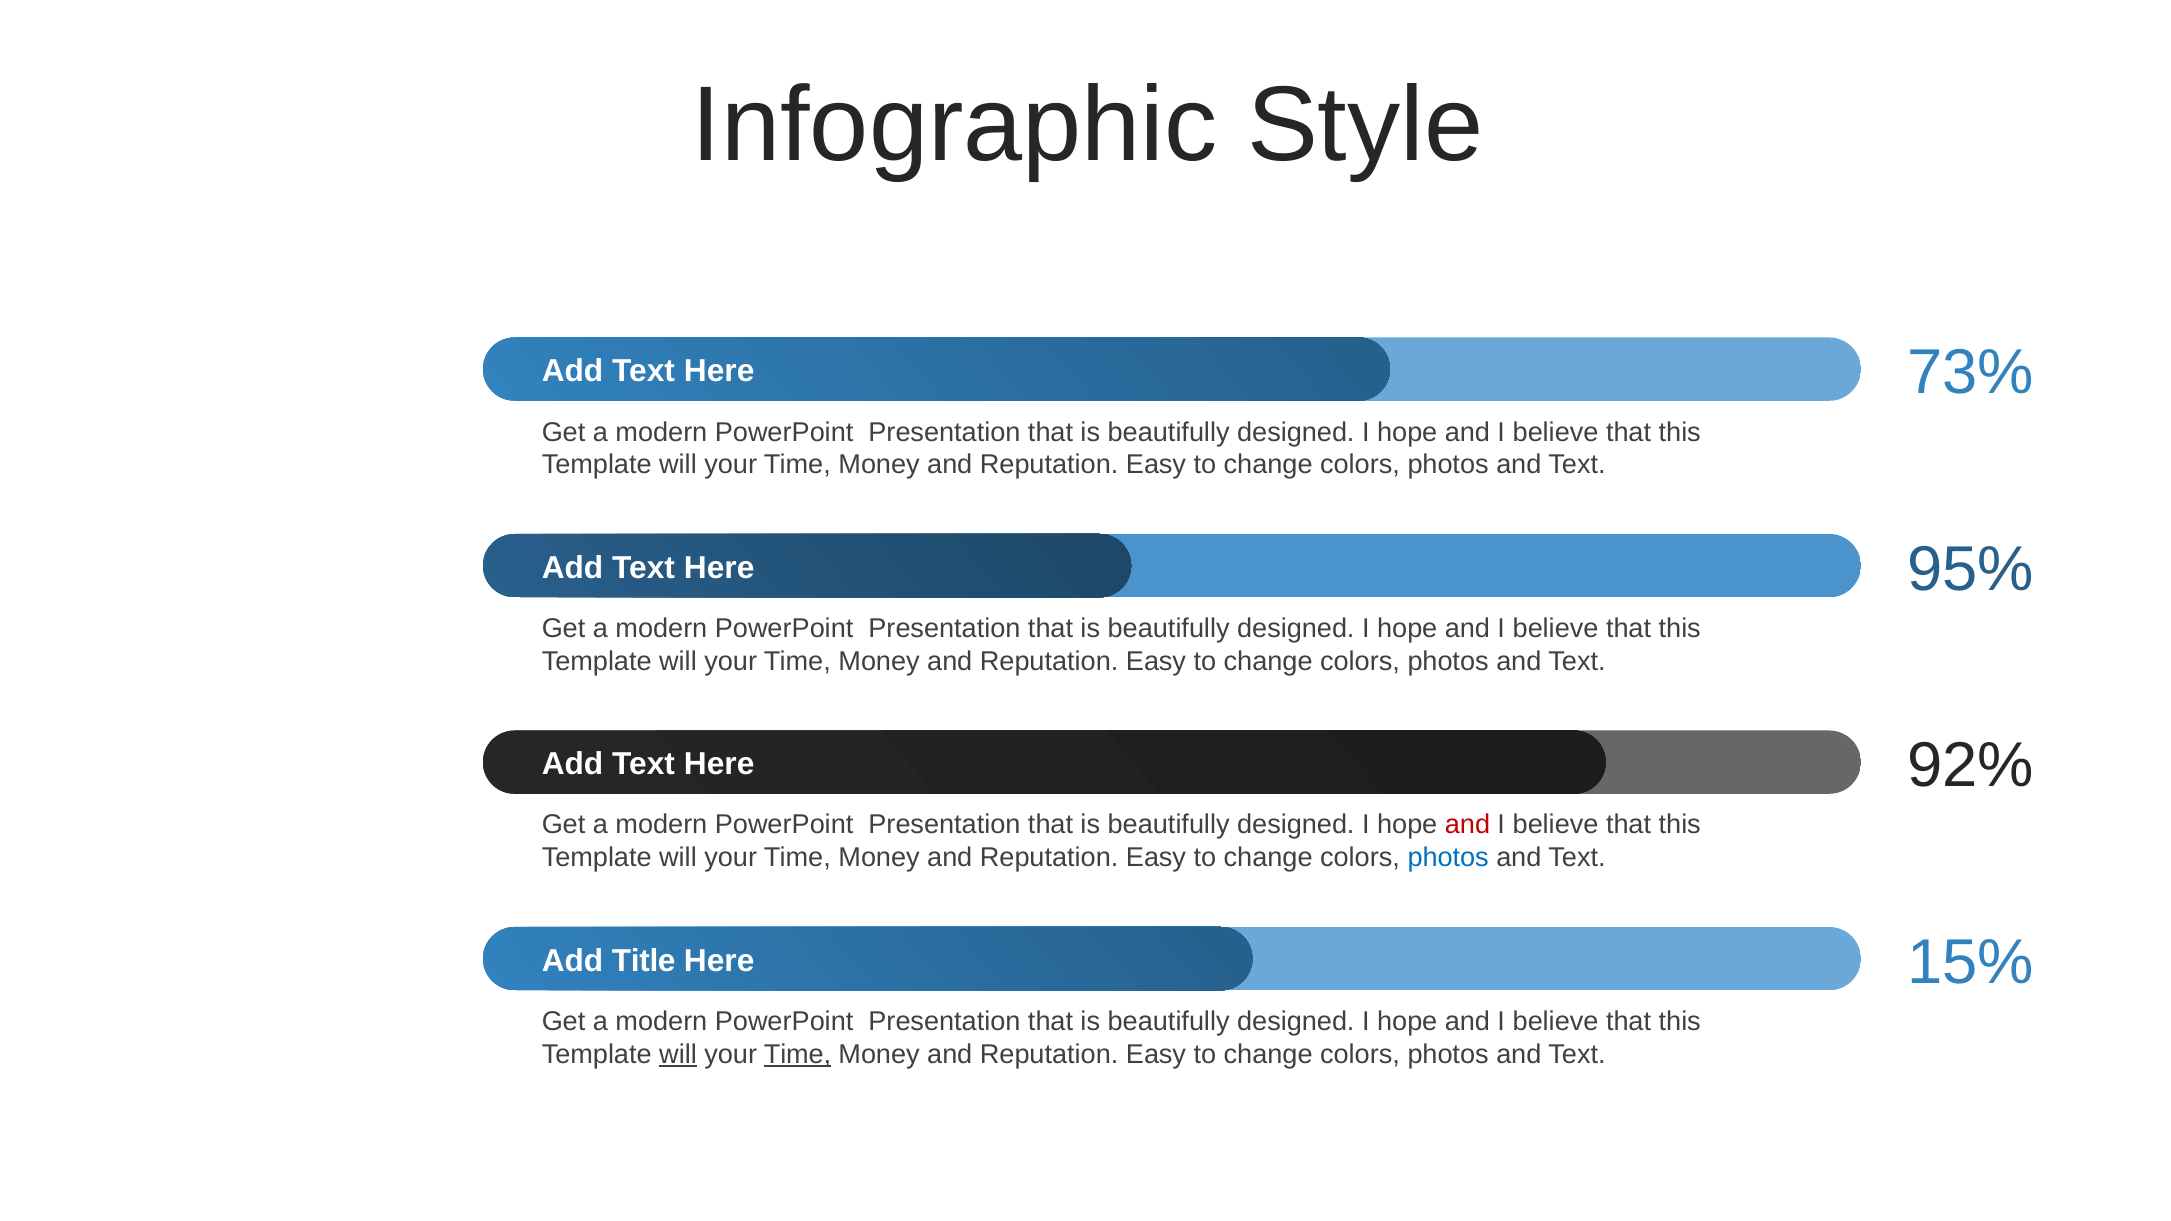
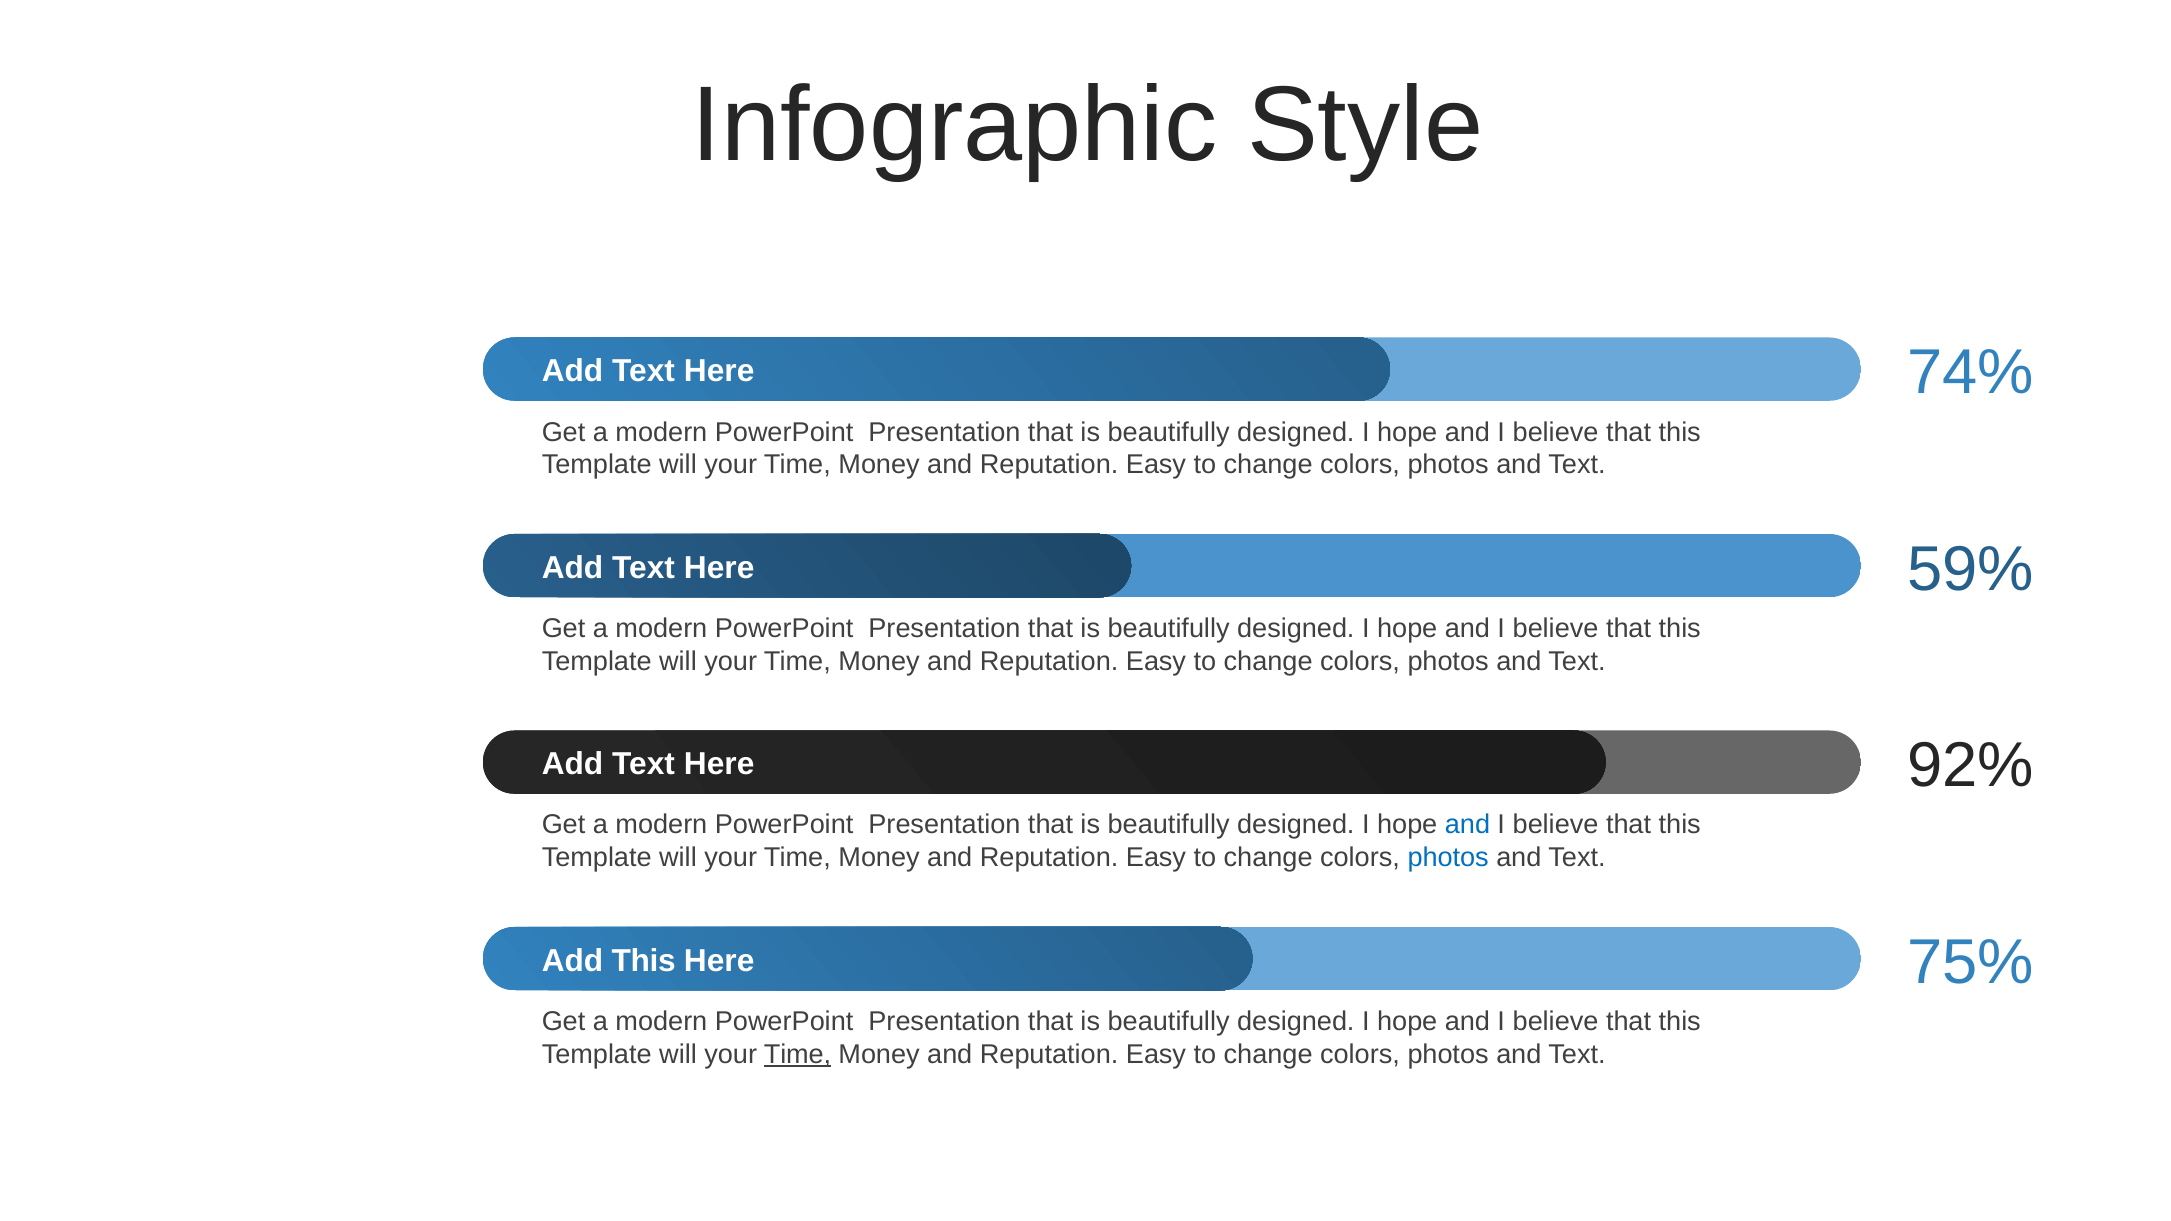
73%: 73% -> 74% (1971, 373)
95%: 95% -> 59% (1971, 570)
and colour: red -> blue (1468, 825)
Add Title: Title -> This (644, 961)
15%: 15% -> 75% (1971, 963)
will underline: present -> none (678, 1054)
